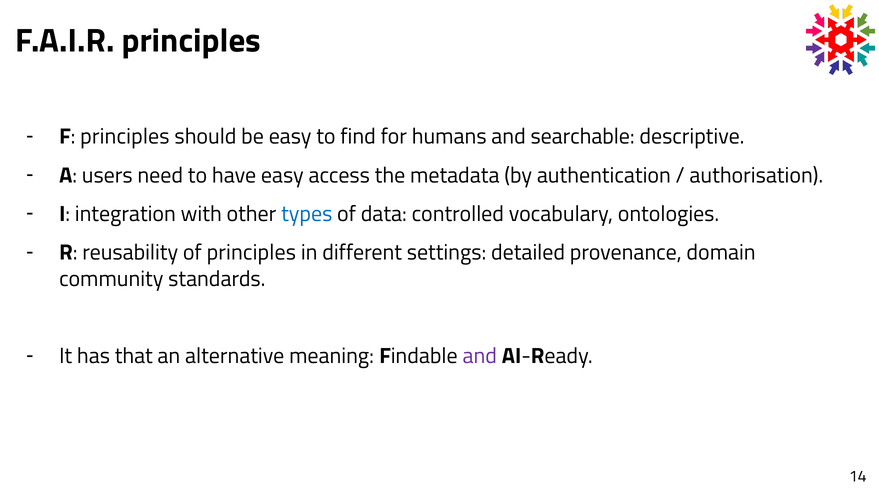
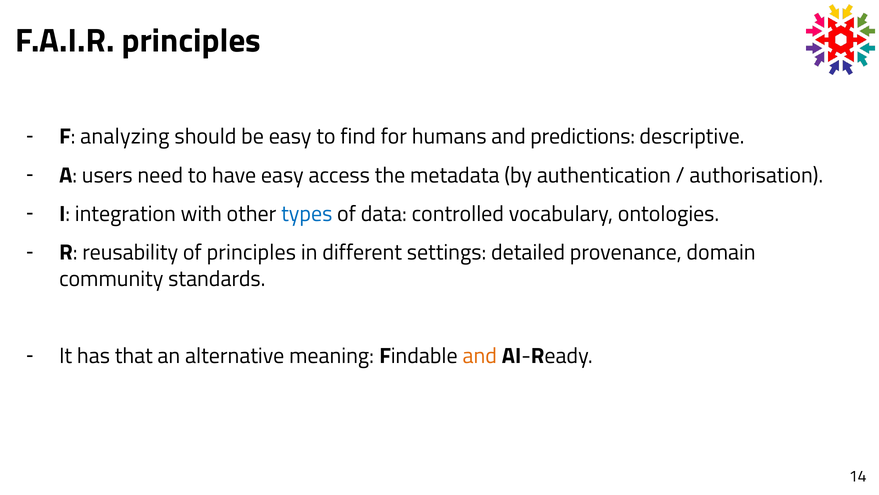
F principles: principles -> analyzing (125, 136)
searchable: searchable -> predictions (583, 136)
and colour: purple -> orange (480, 356)
